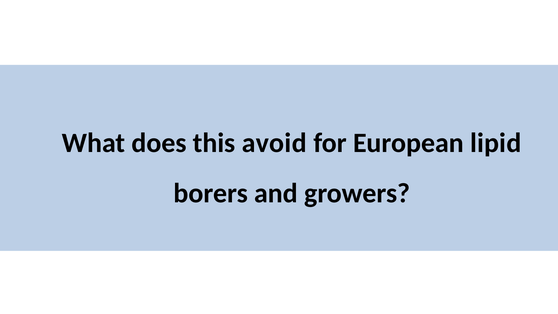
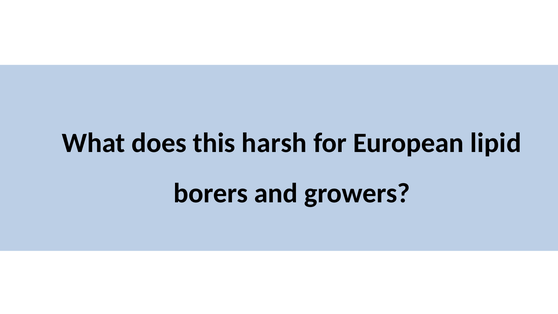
avoid: avoid -> harsh (274, 143)
